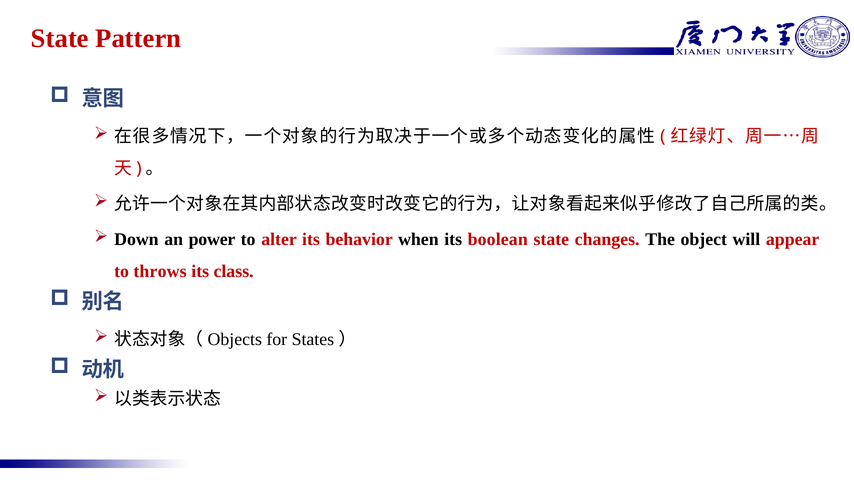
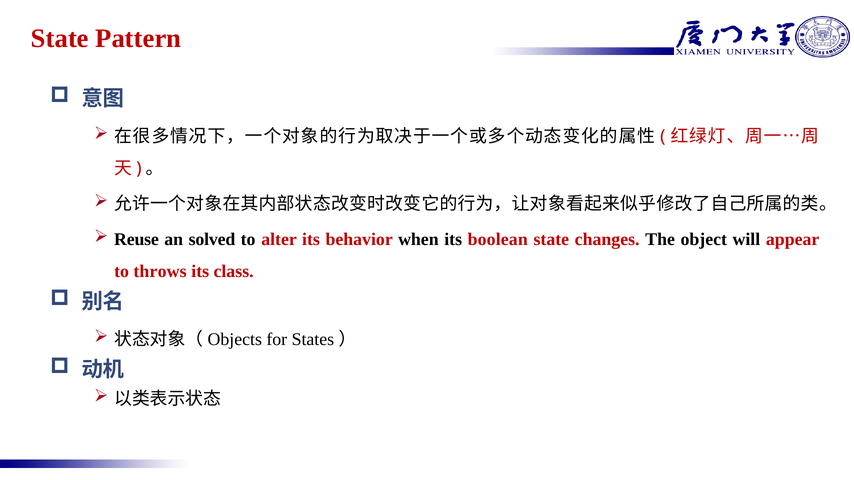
Down: Down -> Reuse (136, 240)
power: power -> solved (212, 240)
